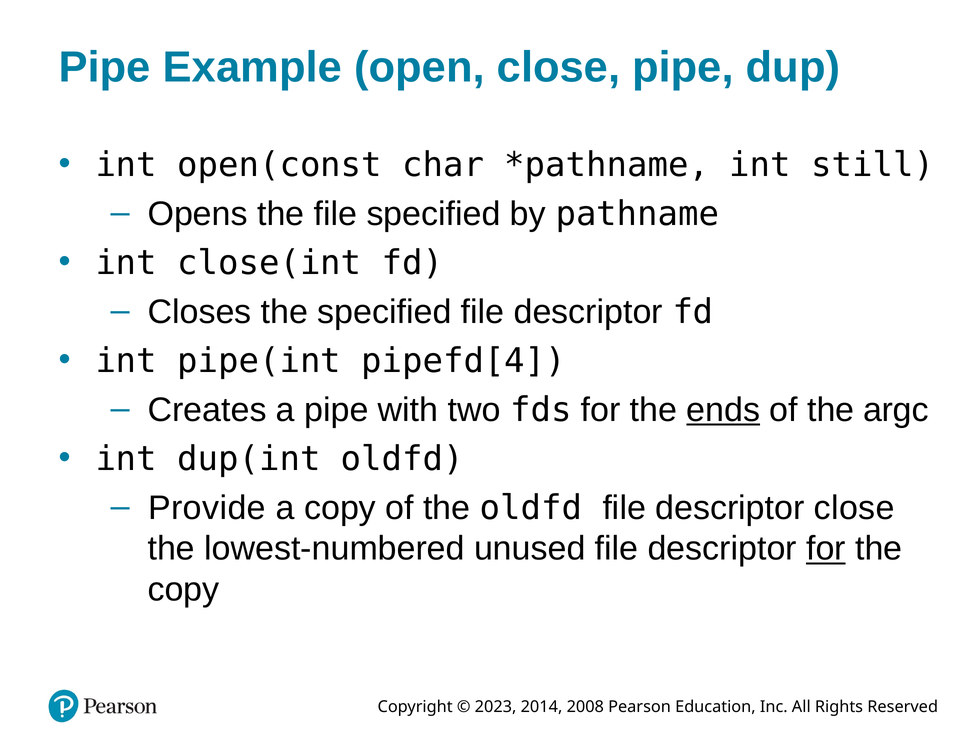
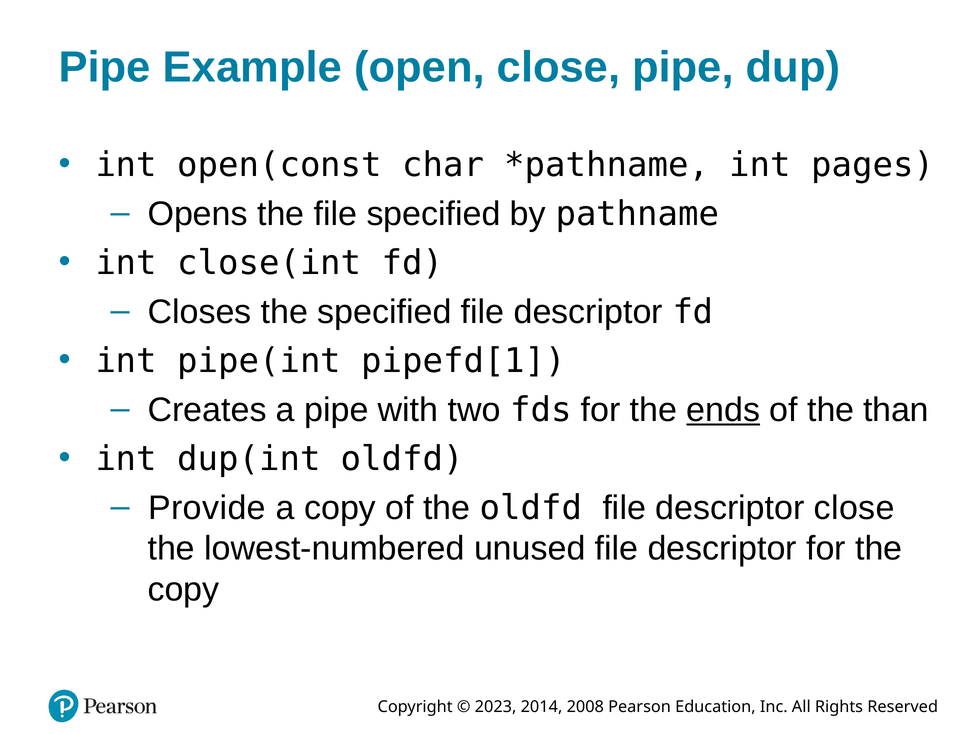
still: still -> pages (873, 165)
pipefd[4: pipefd[4 -> pipefd[1 (464, 361)
argc: argc -> than (896, 410)
for underline: present -> none (826, 549)
